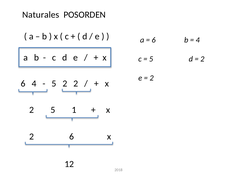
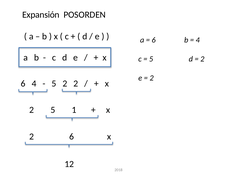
Naturales: Naturales -> Expansión (41, 15)
